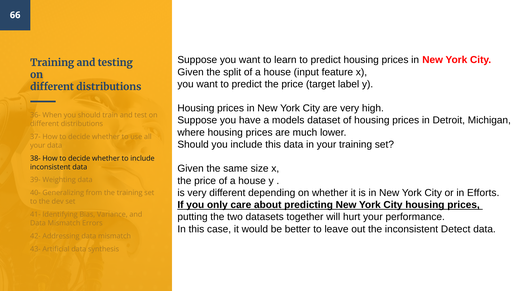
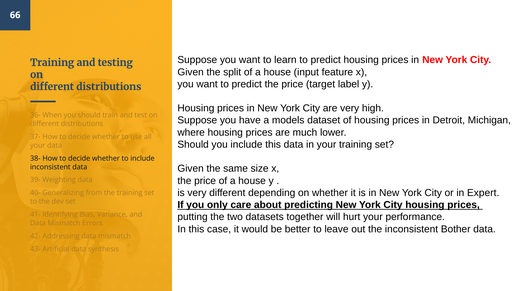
Efforts: Efforts -> Expert (483, 193)
Detect: Detect -> Bother (456, 229)
